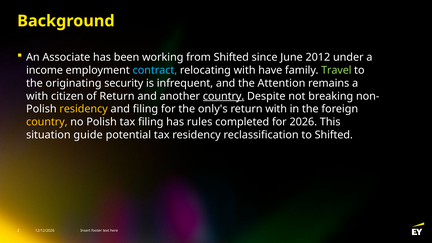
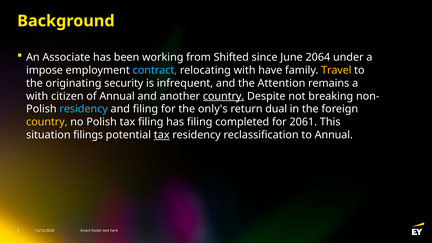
2012: 2012 -> 2064 (318, 57)
income: income -> impose (45, 70)
Travel colour: light green -> yellow (336, 70)
of Return: Return -> Annual (117, 96)
residency colour: yellow -> light blue (84, 109)
return with: with -> dual (276, 109)
has rules: rules -> filing (200, 122)
2026: 2026 -> 2061 (303, 122)
guide: guide -> filings (88, 135)
tax underline: none -> present (162, 135)
to Shifted: Shifted -> Annual (334, 135)
